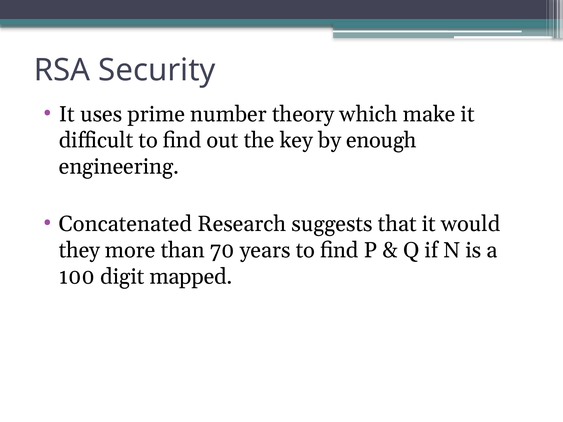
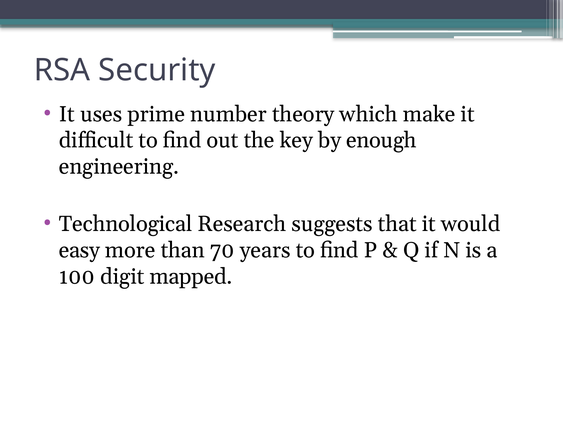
Concatenated: Concatenated -> Technological (126, 224)
they: they -> easy (79, 250)
